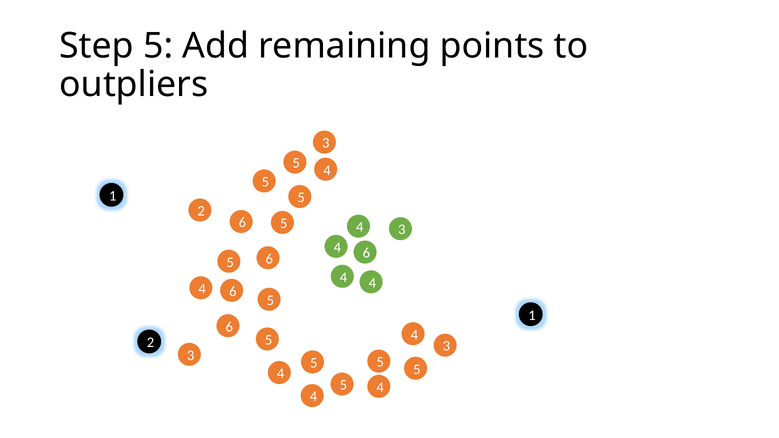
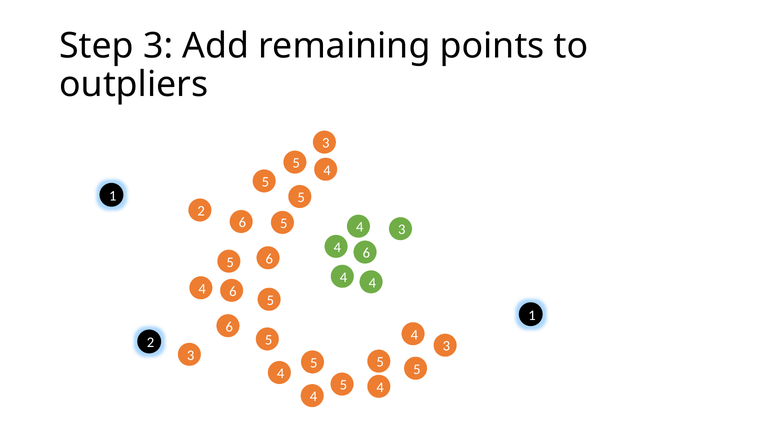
Step 5: 5 -> 3 (158, 46)
